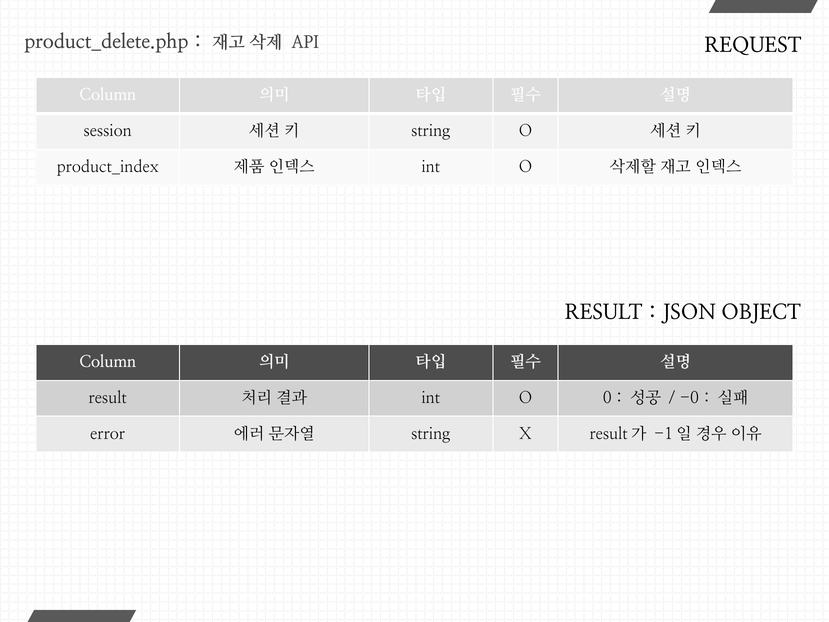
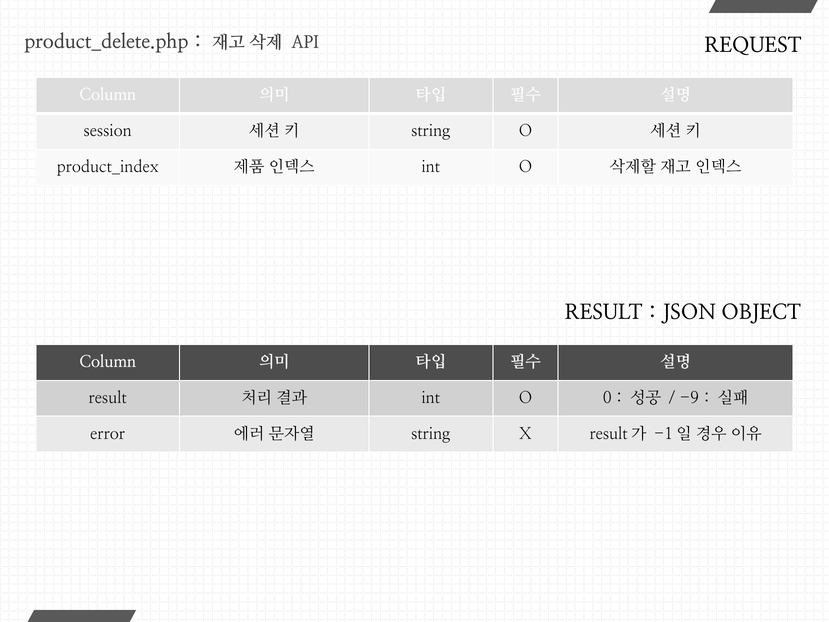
-0: -0 -> -9 (689, 398)
